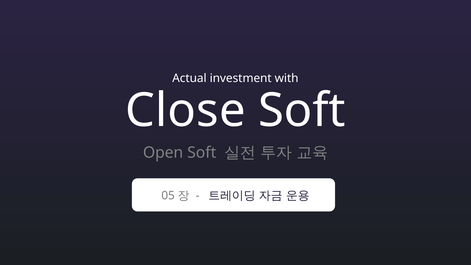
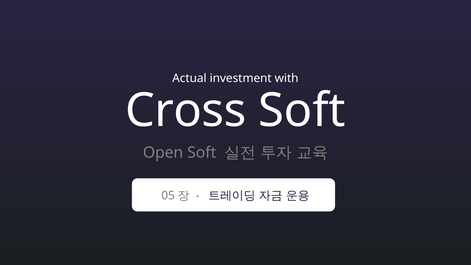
Close: Close -> Cross (186, 111)
